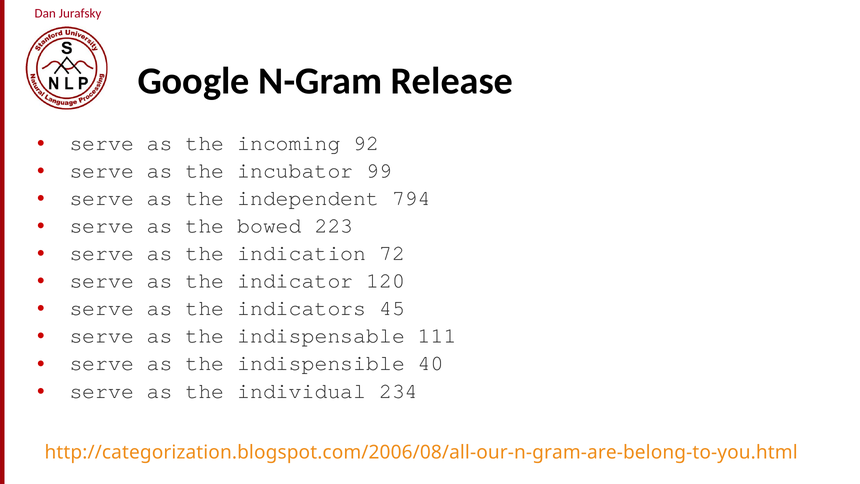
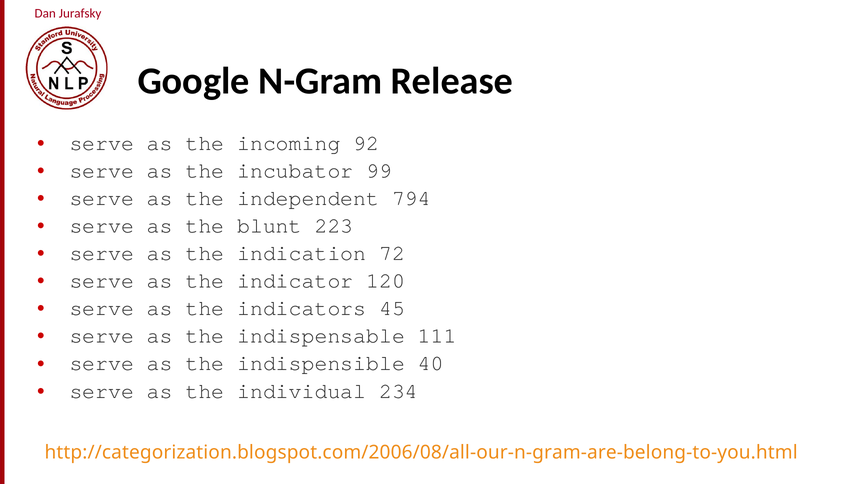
bowed: bowed -> blunt (269, 226)
